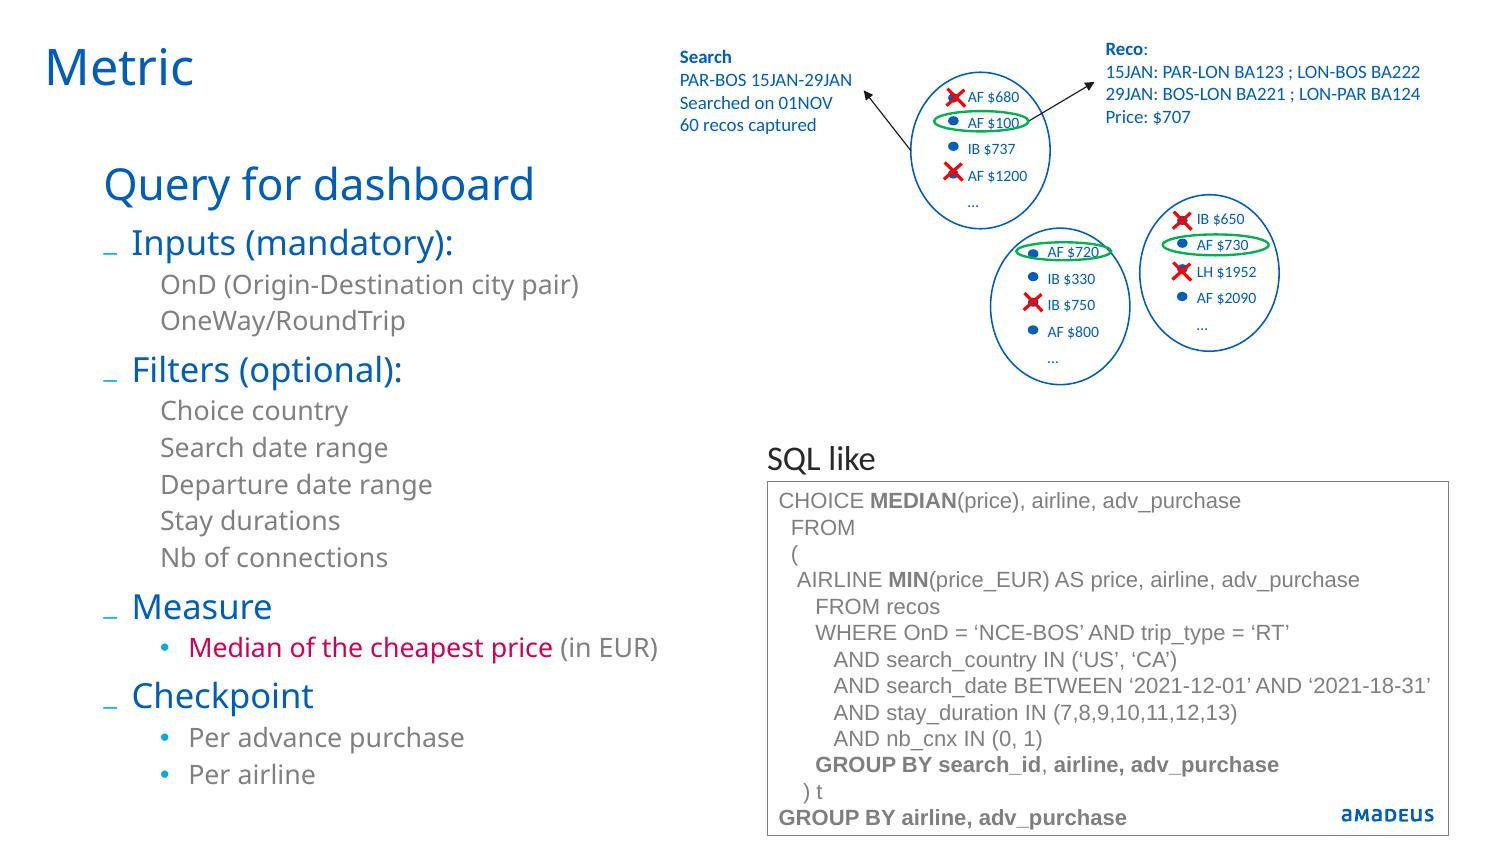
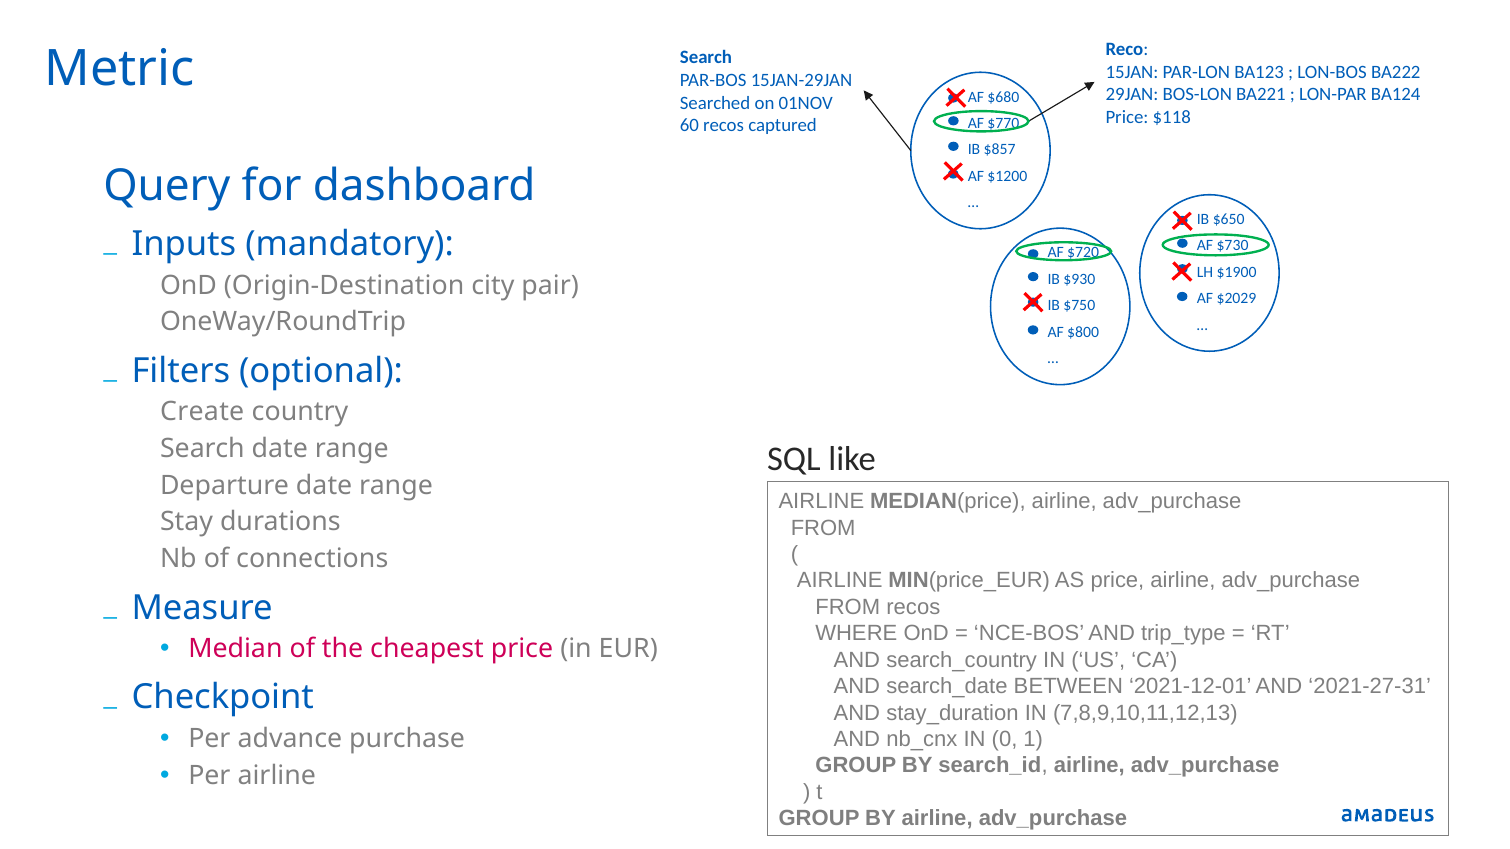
$707: $707 -> $118 (1172, 117)
$100: $100 -> $770 (1003, 123)
$737: $737 -> $857 (1000, 150)
$1952: $1952 -> $1900 (1237, 272)
$330: $330 -> $930 (1079, 279)
$2090: $2090 -> $2029 (1236, 299)
Choice: Choice -> Create (202, 412)
CHOICE: CHOICE -> AIRLINE (821, 502)
2021-18-31: 2021-18-31 -> 2021-27-31 (1370, 687)
